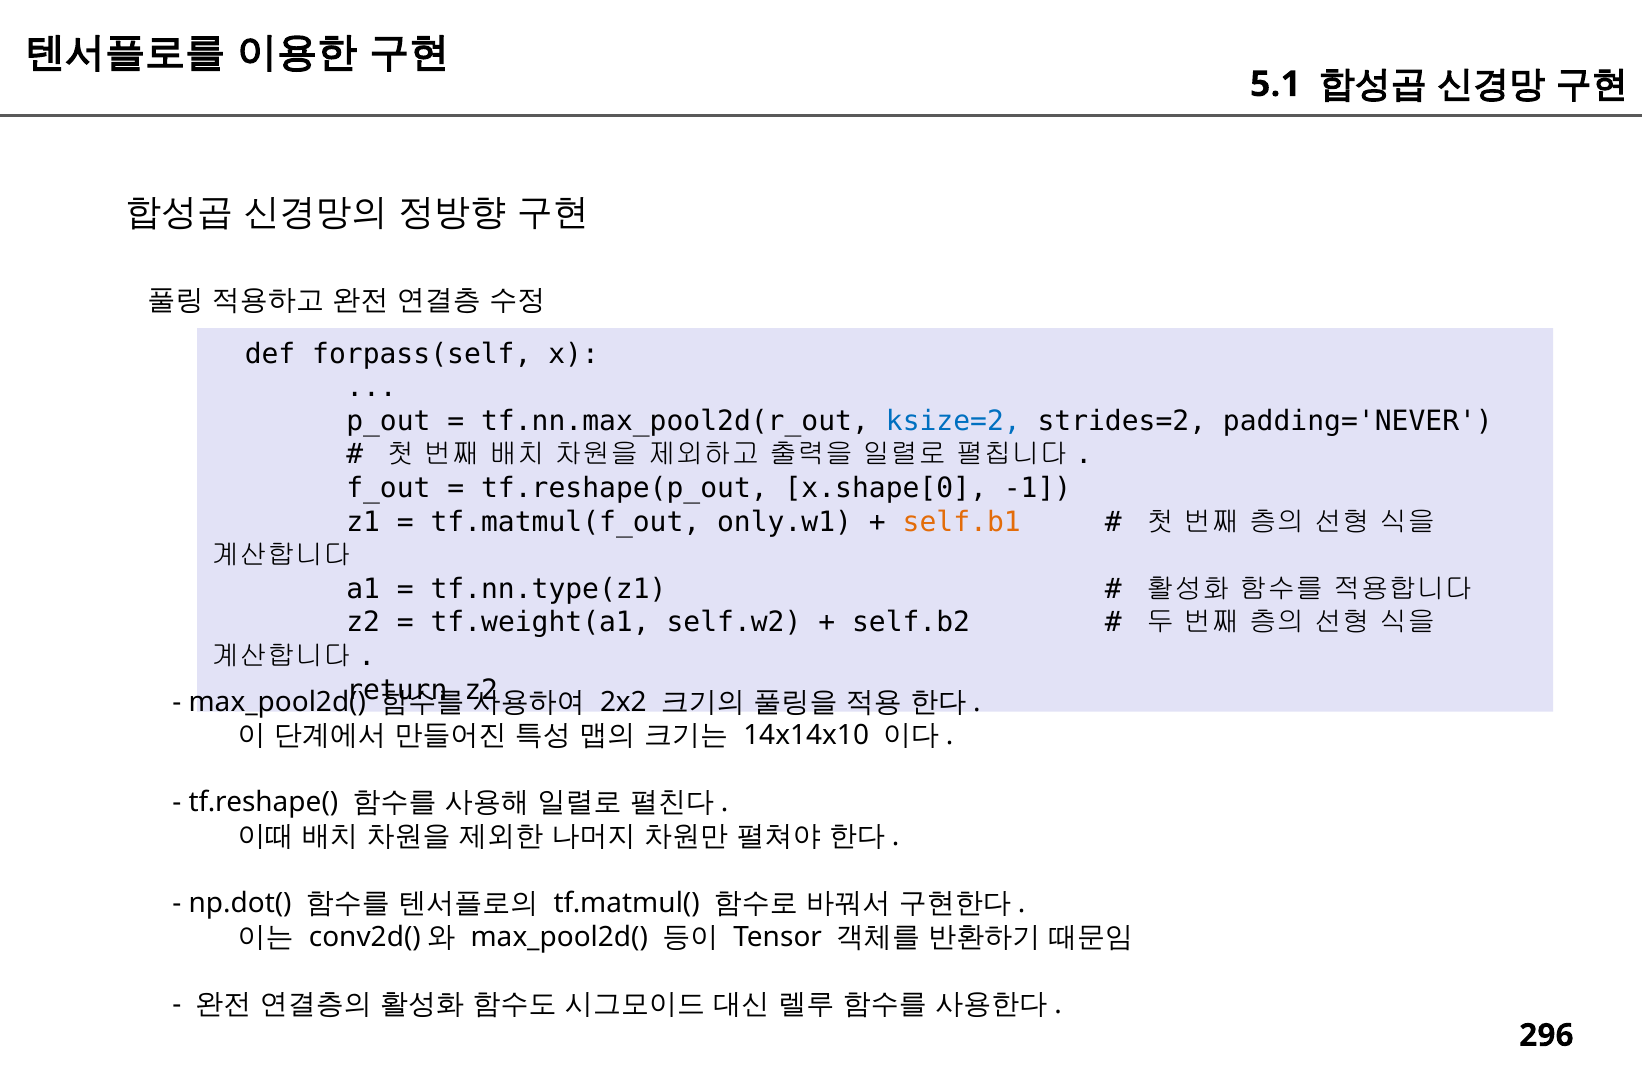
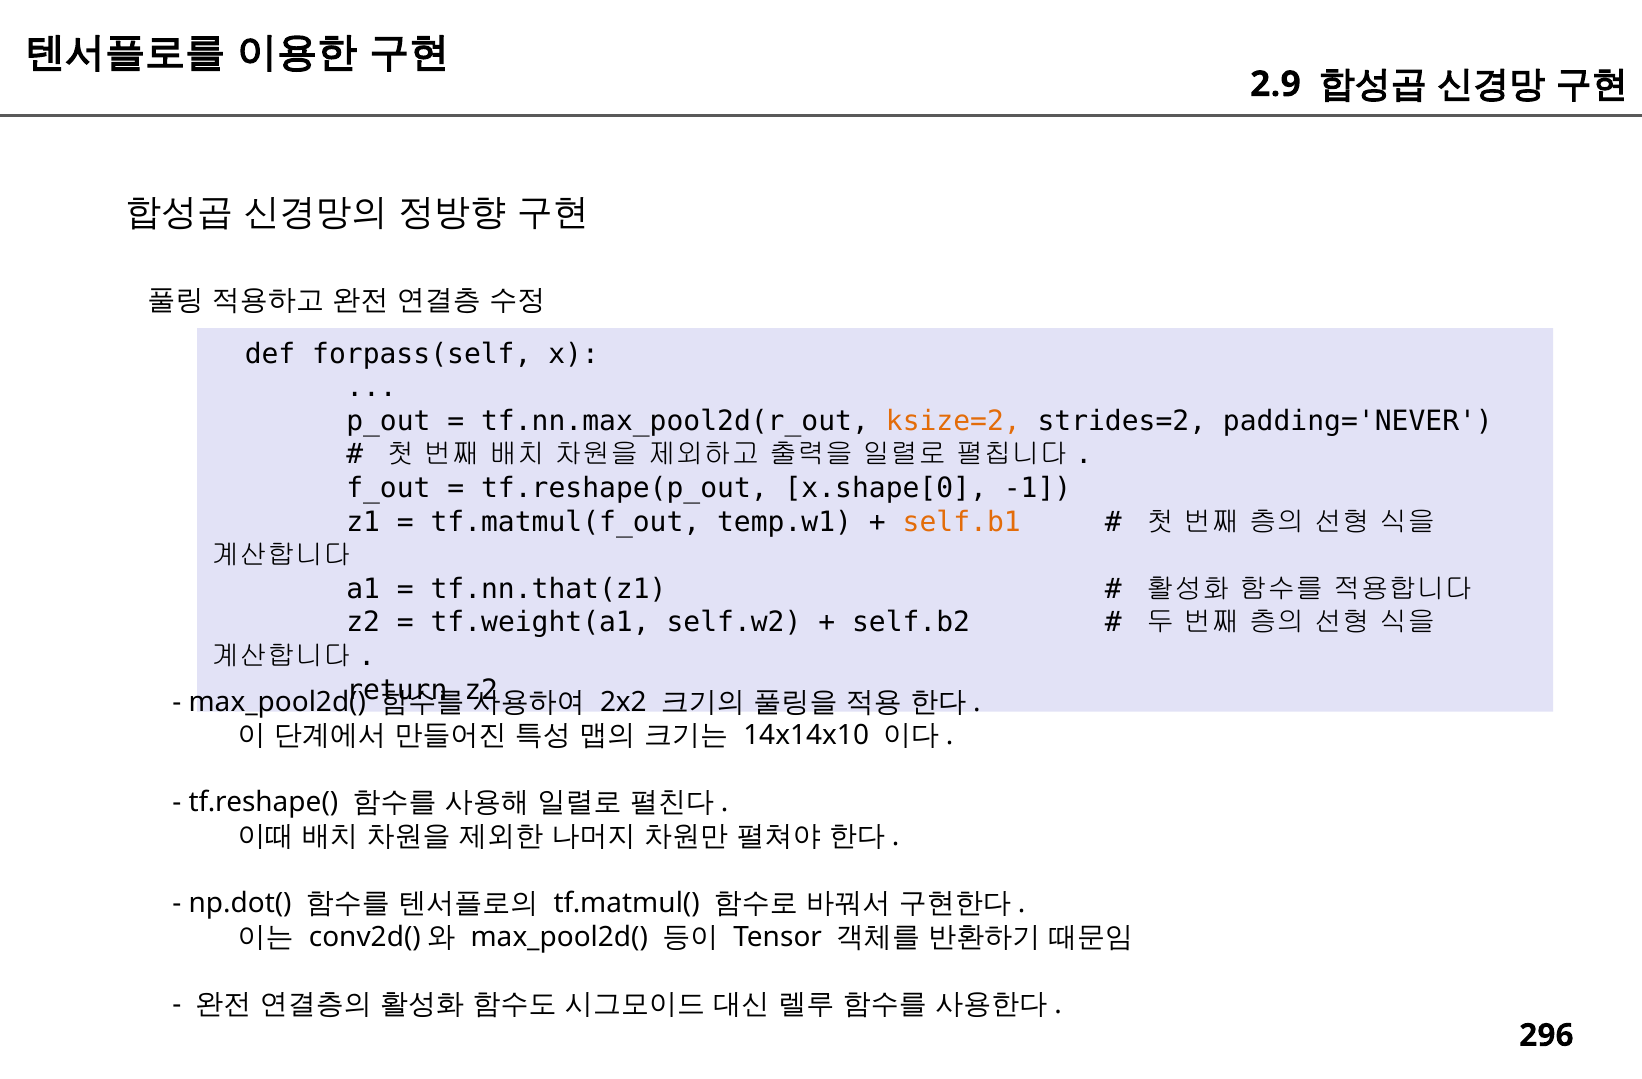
5.1: 5.1 -> 2.9 (1275, 84)
ksize=2 colour: blue -> orange (953, 421)
only.w1: only.w1 -> temp.w1 (785, 522)
tf.nn.type(z1: tf.nn.type(z1 -> tf.nn.that(z1 (549, 589)
